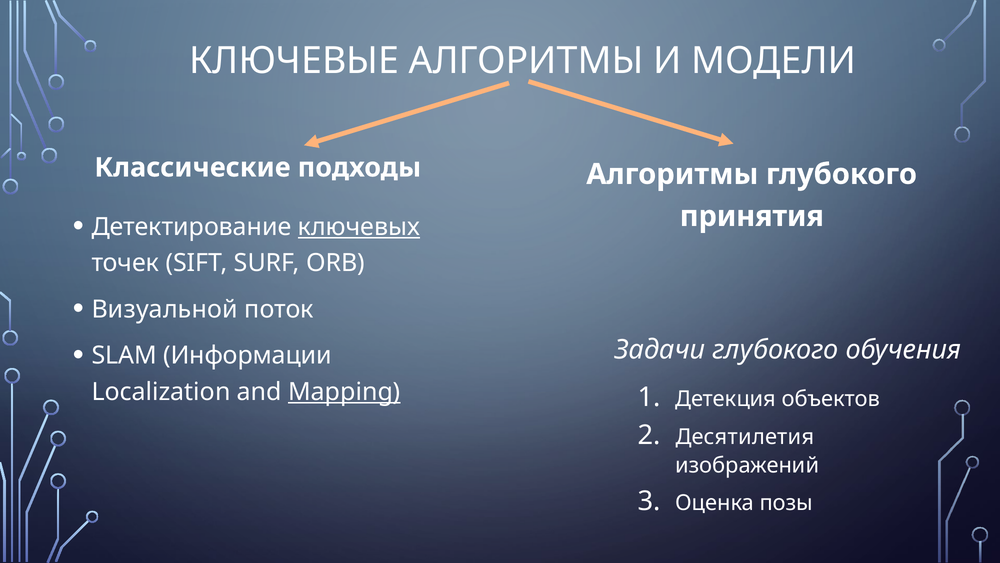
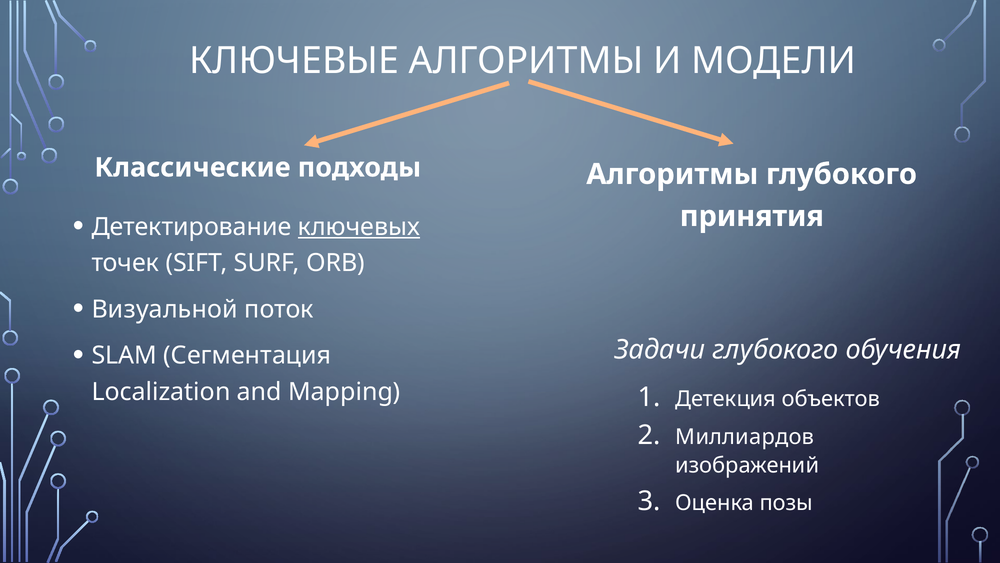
Информации: Информации -> Сегментация (247, 355)
Mapping underline: present -> none (344, 391)
Десятилетия: Десятилетия -> Миллиардов (745, 437)
